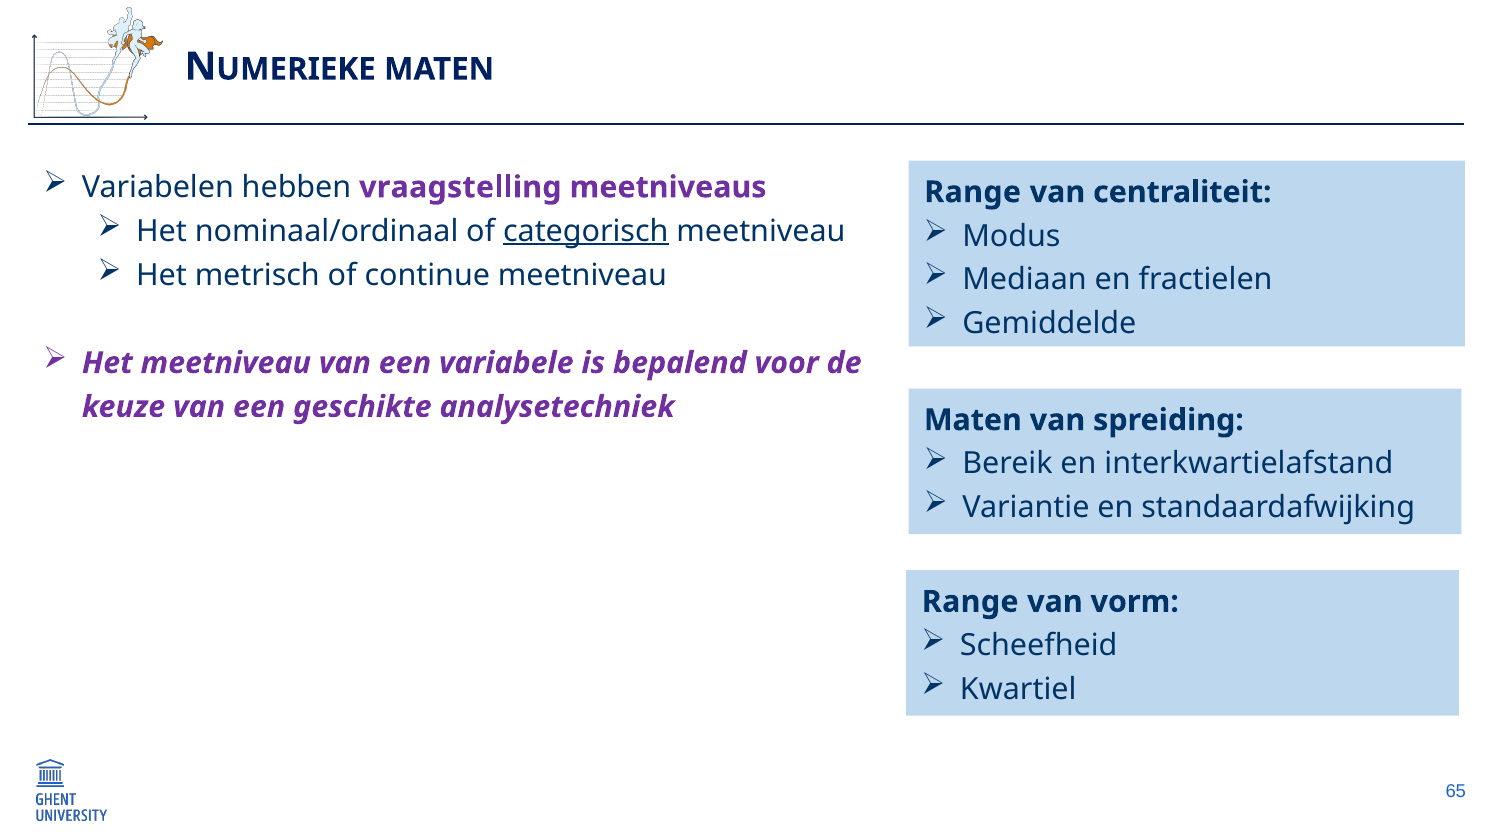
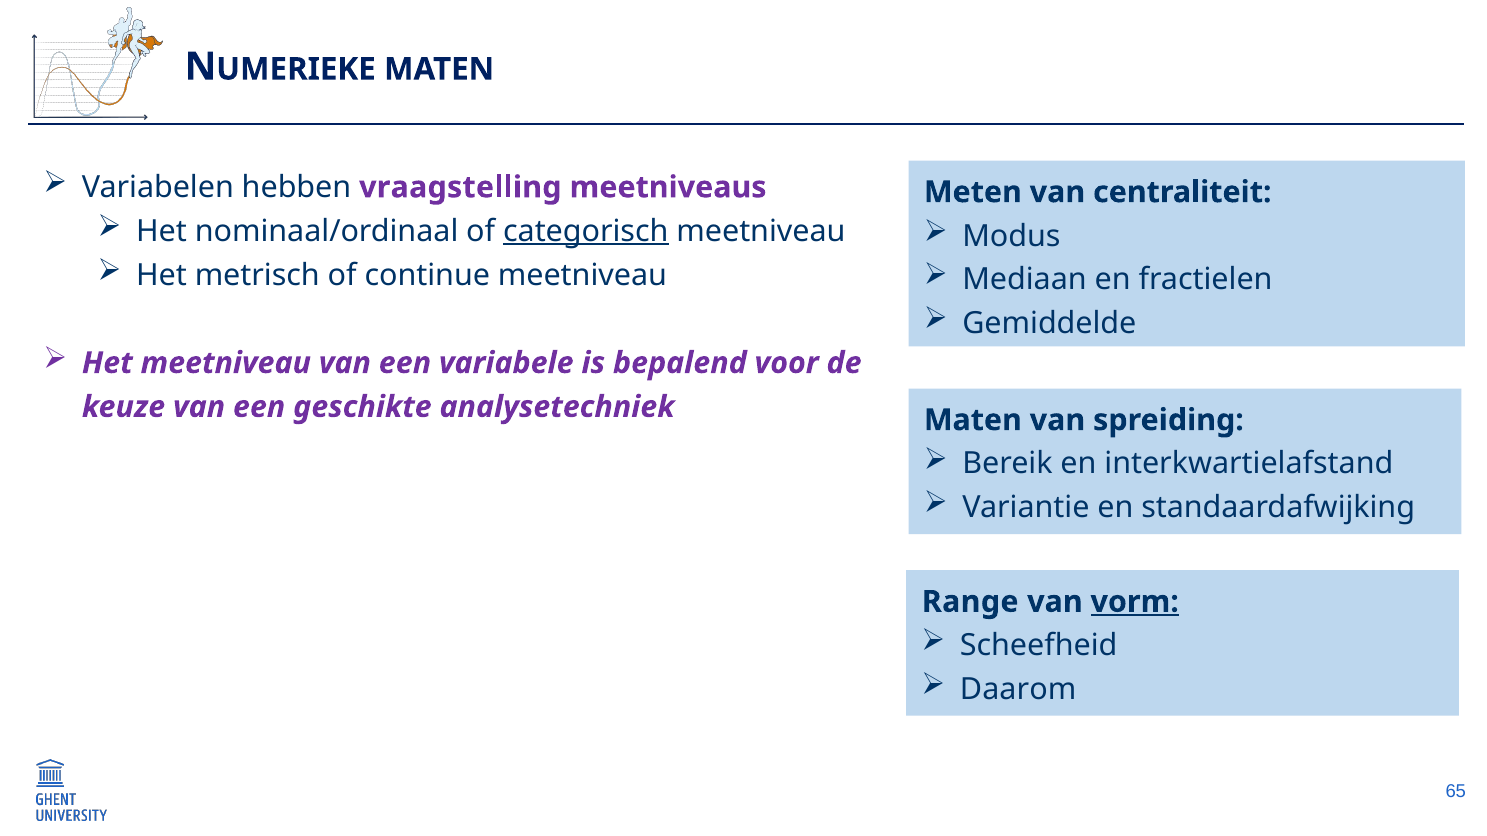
Range: Range -> Meten (973, 192)
vorm underline: none -> present (1135, 602)
Kwartiel: Kwartiel -> Daarom (1018, 690)
